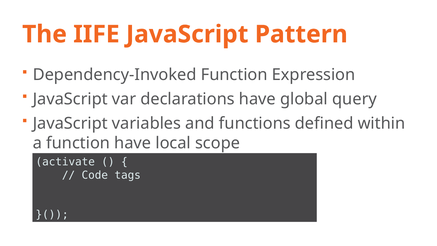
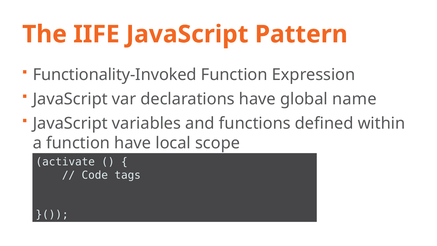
Dependency-Invoked: Dependency-Invoked -> Functionality-Invoked (115, 75)
query: query -> name (354, 99)
